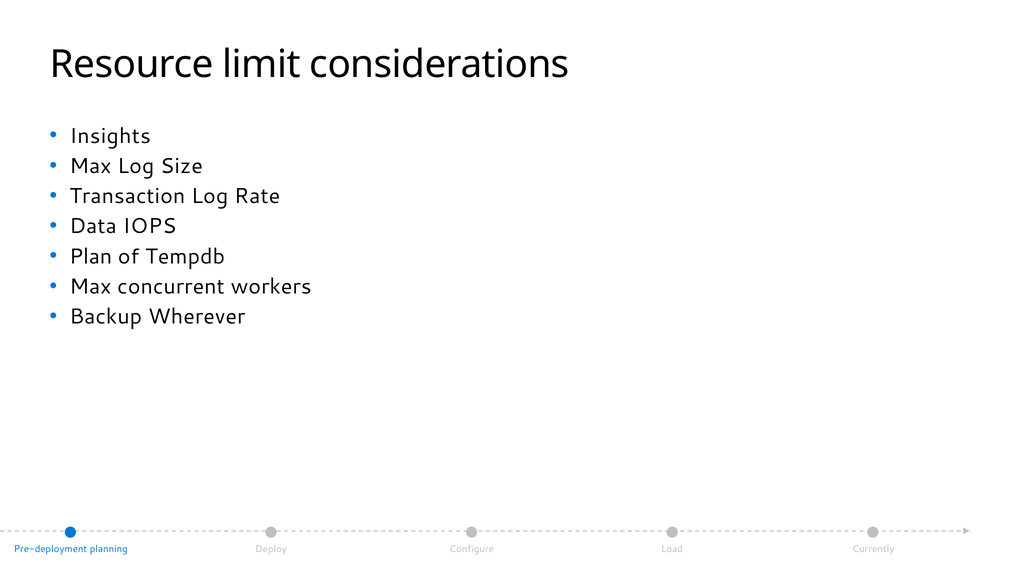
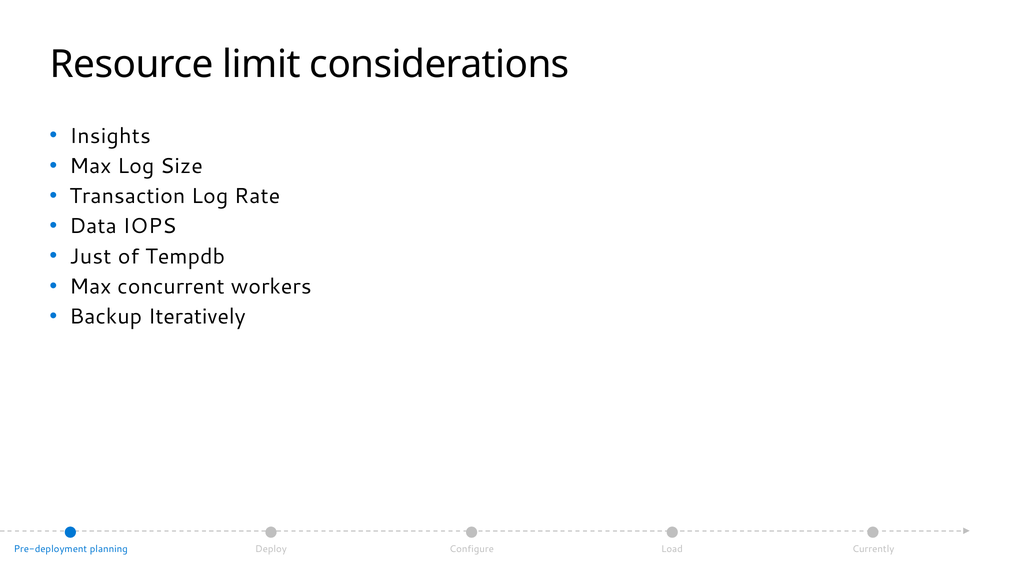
Plan: Plan -> Just (90, 257)
Wherever: Wherever -> Iteratively (197, 317)
